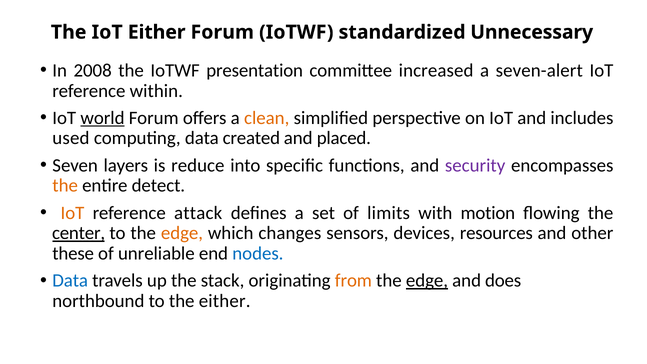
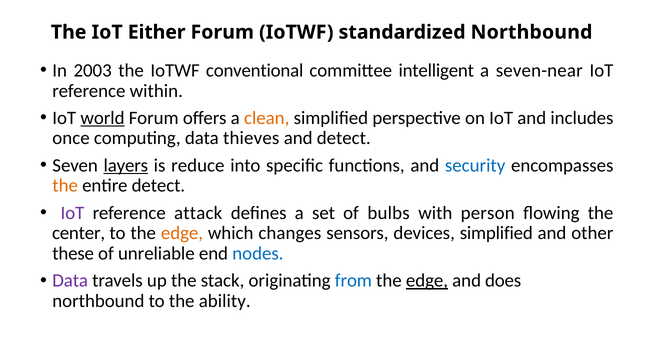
standardized Unnecessary: Unnecessary -> Northbound (532, 32)
2008: 2008 -> 2003 (93, 70)
presentation: presentation -> conventional (255, 70)
increased: increased -> intelligent (436, 70)
seven-alert: seven-alert -> seven-near (539, 70)
used: used -> once (71, 138)
created: created -> thieves (251, 138)
and placed: placed -> detect (344, 138)
layers underline: none -> present (126, 165)
security colour: purple -> blue (475, 165)
IoT colour: orange -> purple (73, 213)
limits: limits -> bulbs (389, 213)
motion: motion -> person (488, 213)
center underline: present -> none (79, 233)
devices resources: resources -> simplified (496, 233)
Data colour: blue -> purple (70, 281)
from colour: orange -> blue (353, 281)
the either: either -> ability (225, 301)
